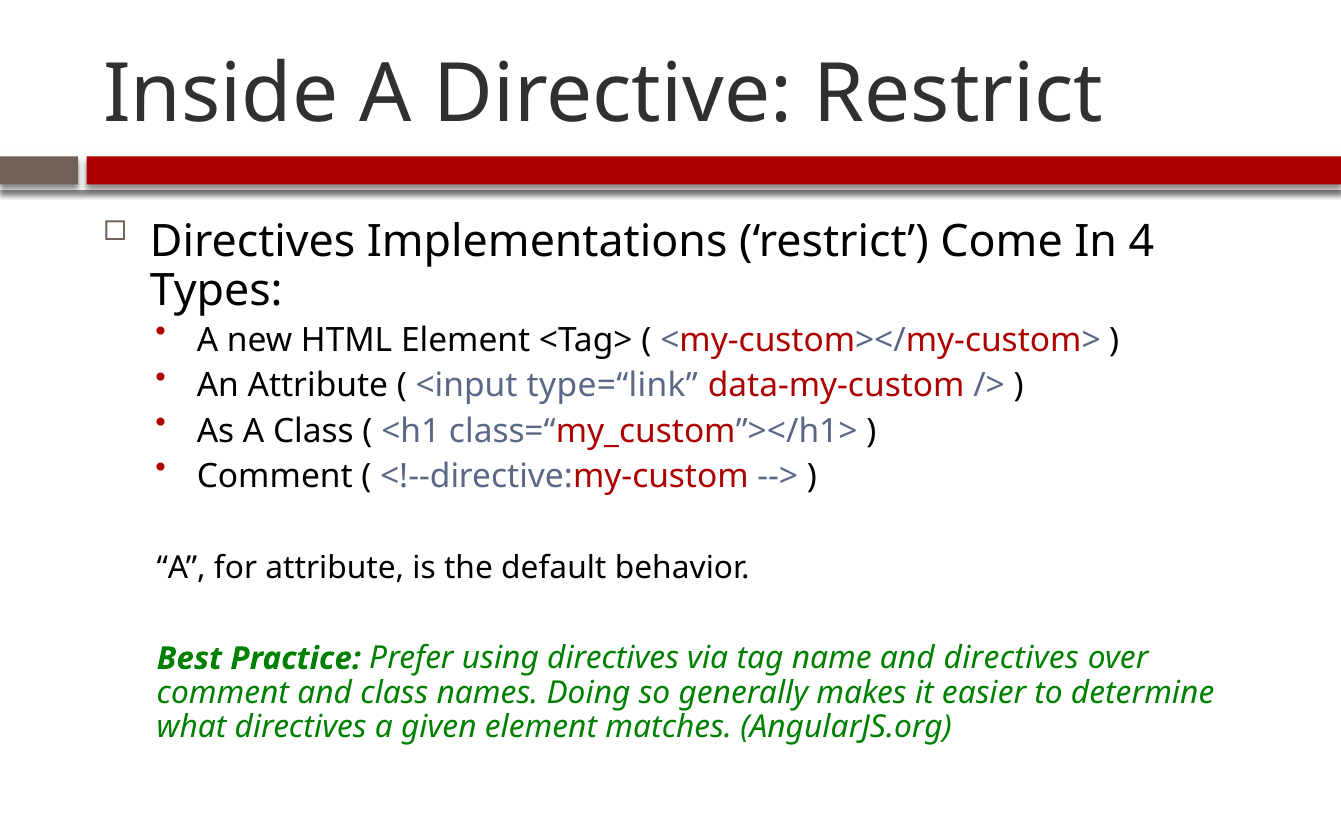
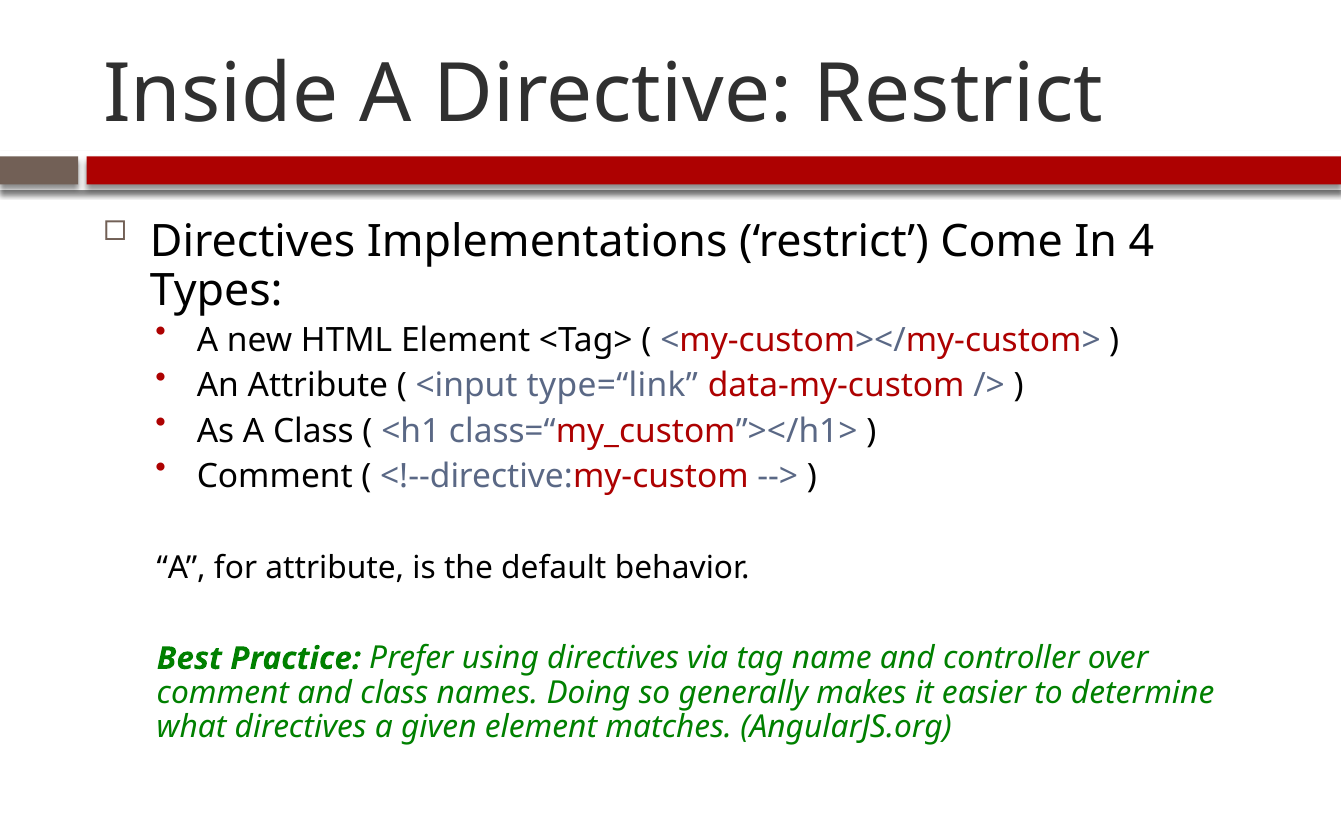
and directives: directives -> controller (1011, 659)
